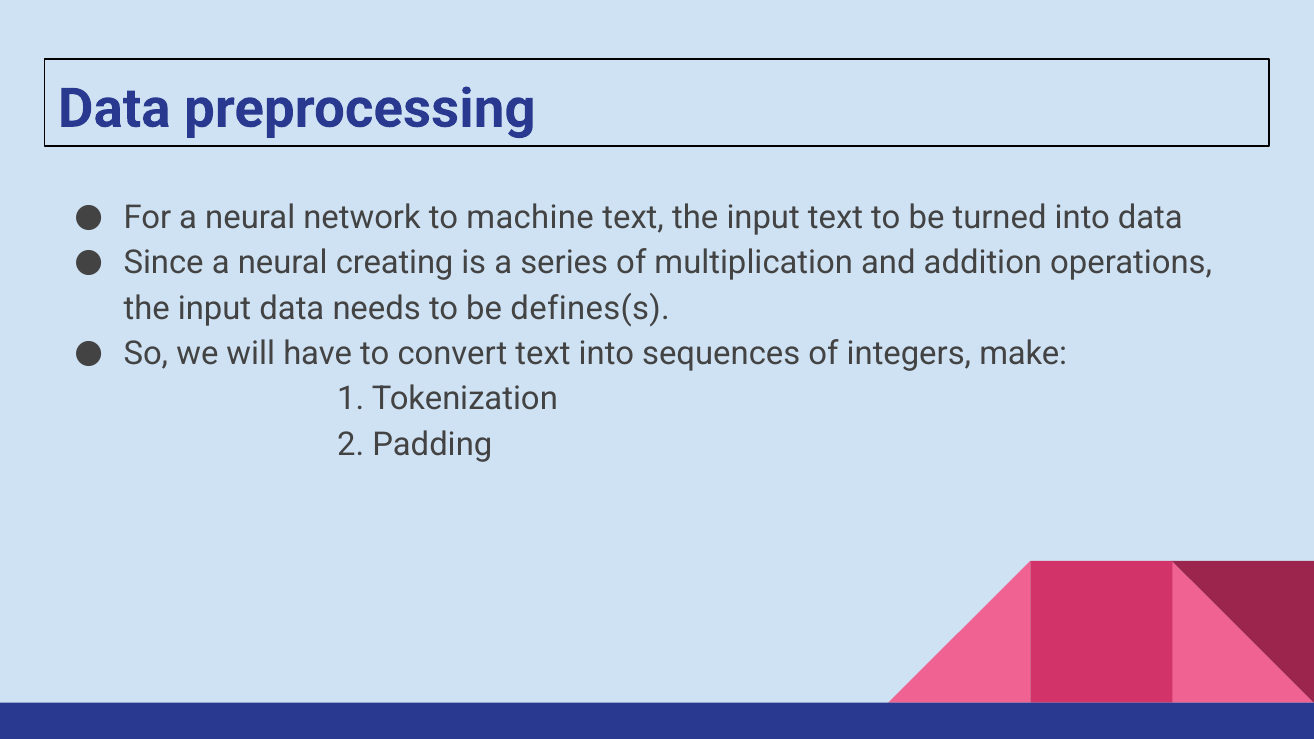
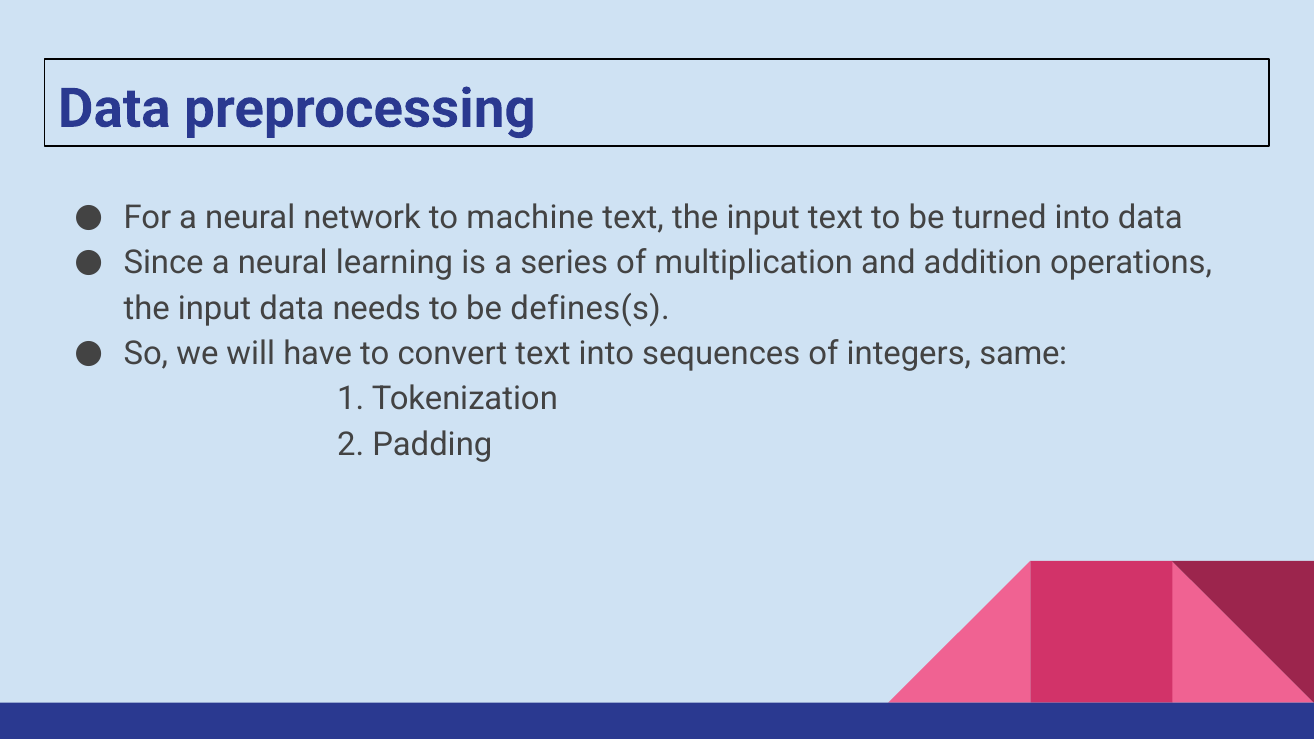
creating: creating -> learning (394, 263)
make: make -> same (1023, 354)
